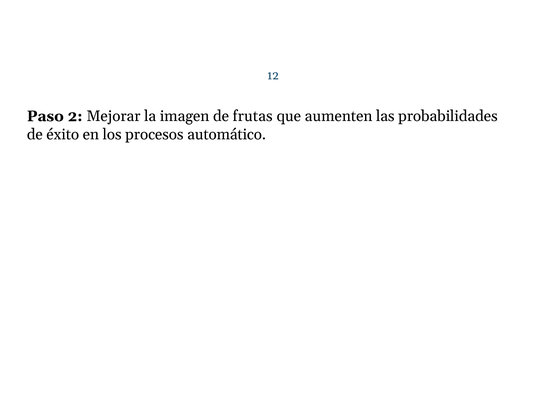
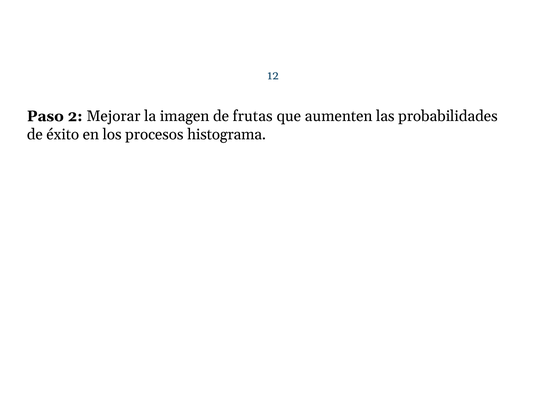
automático: automático -> histograma (227, 134)
